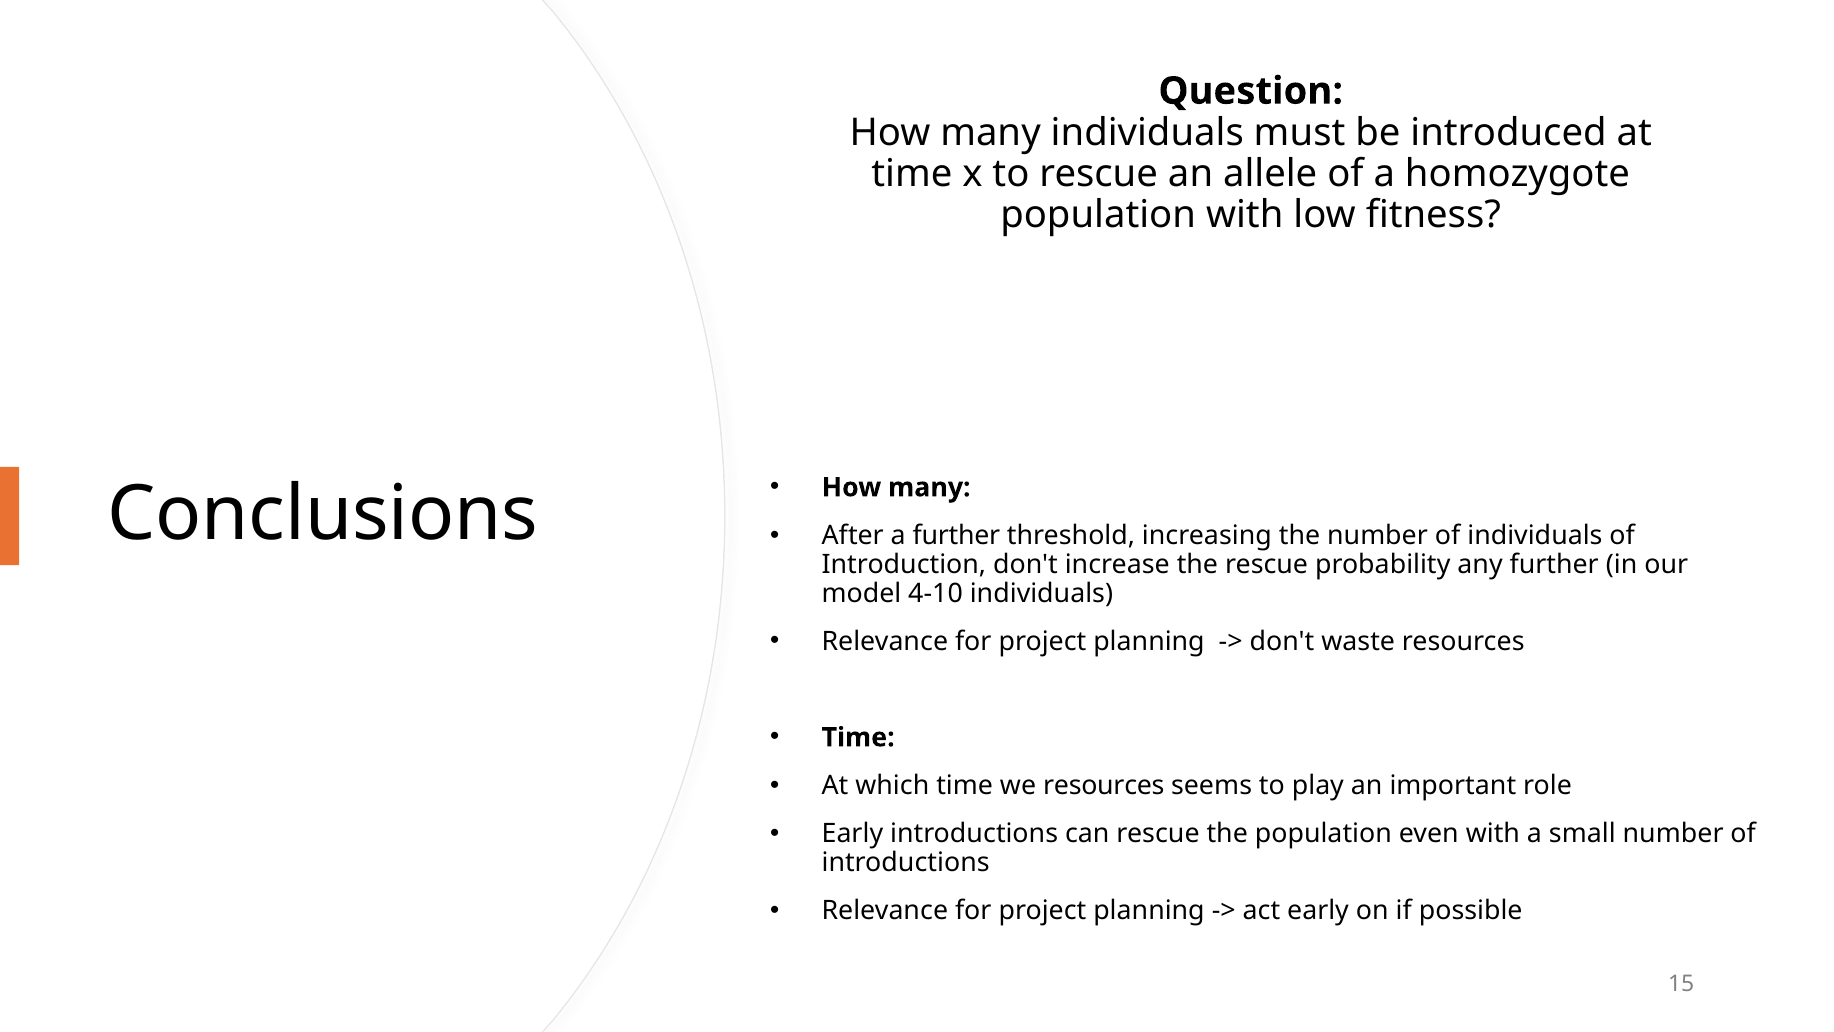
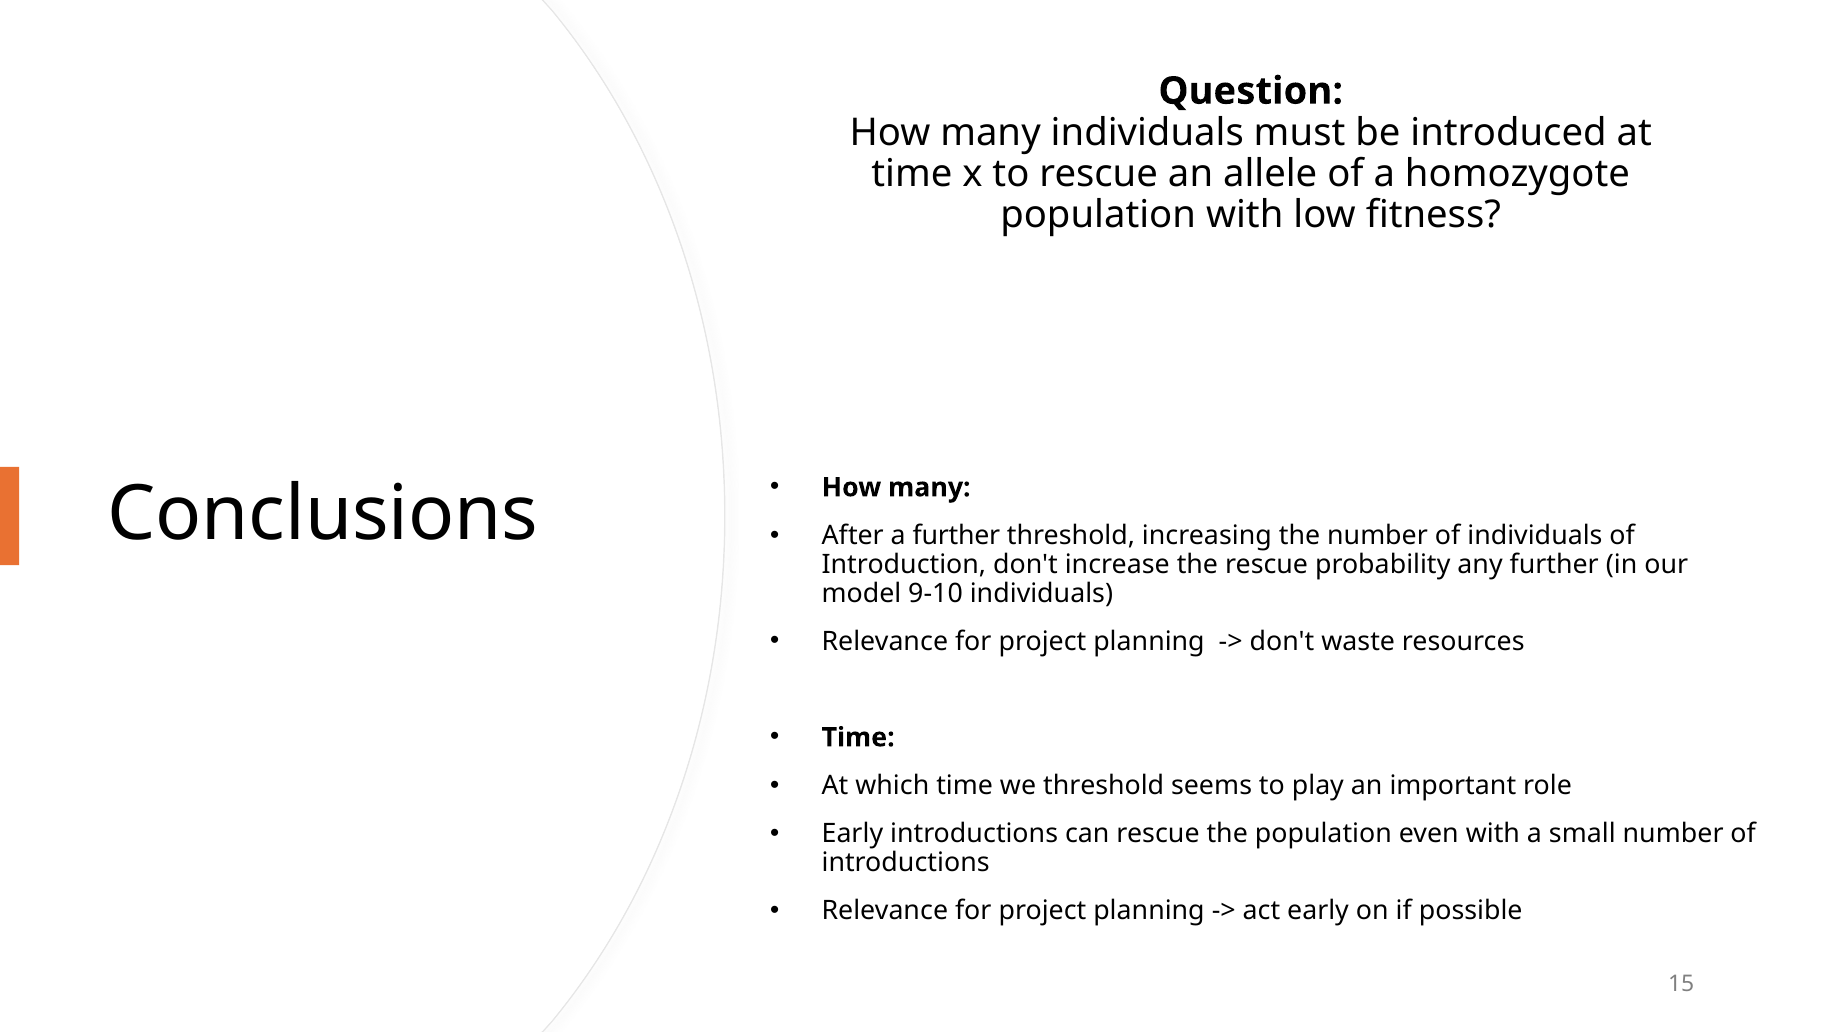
4-10: 4-10 -> 9-10 (936, 593)
we resources: resources -> threshold (1104, 785)
